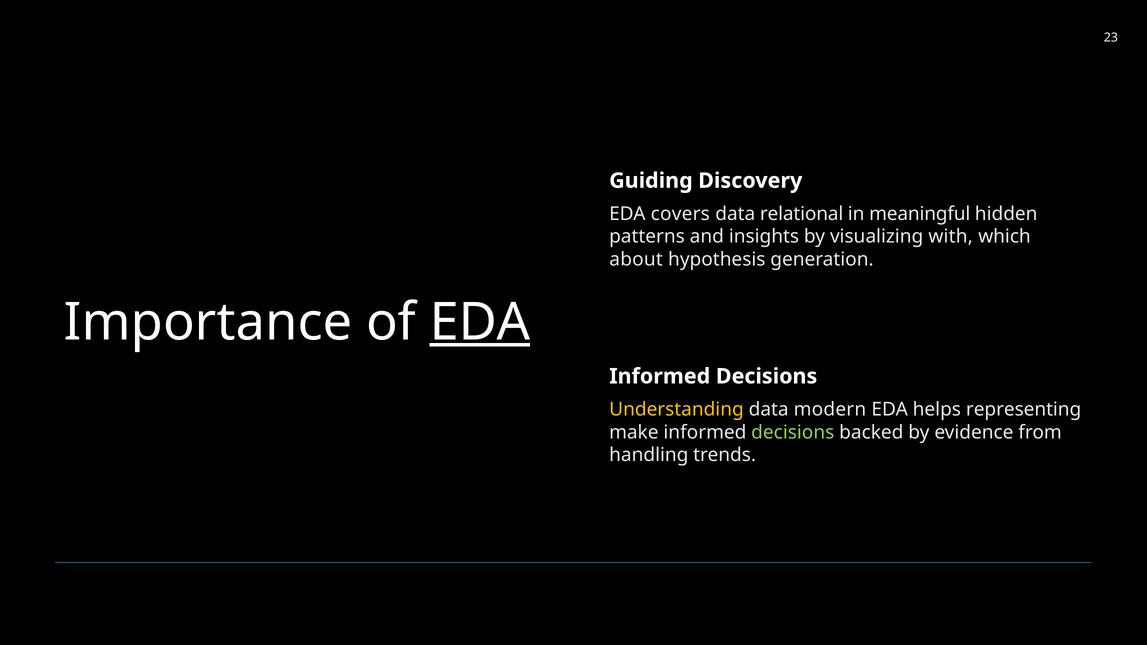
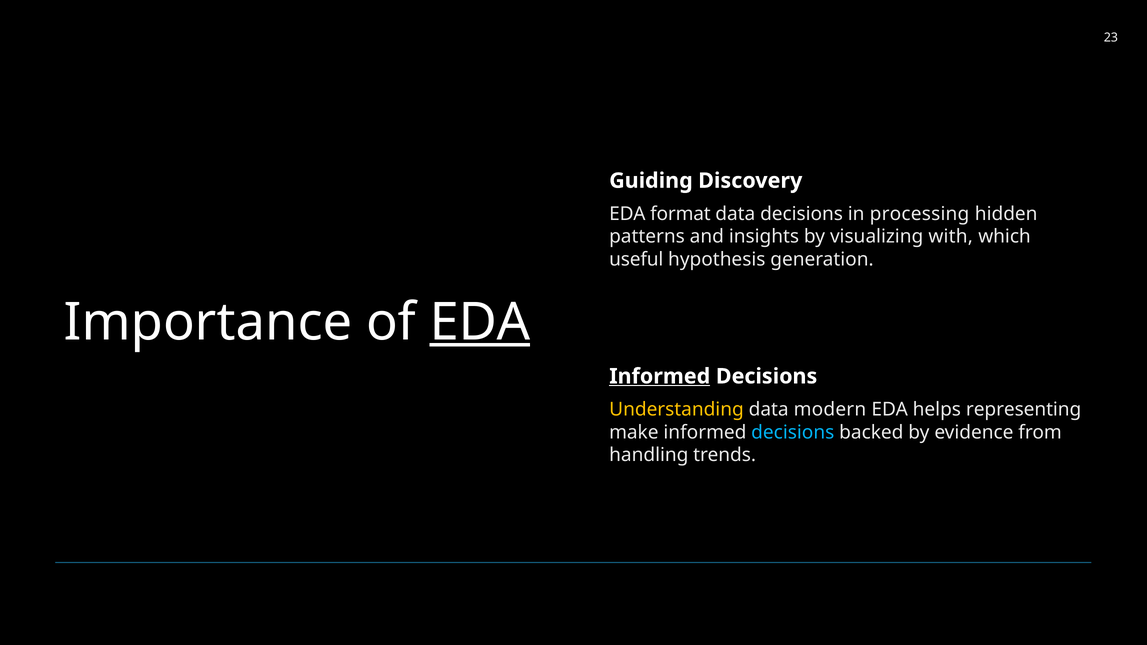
covers: covers -> format (680, 214)
data relational: relational -> decisions (802, 214)
meaningful: meaningful -> processing (920, 214)
about: about -> useful (636, 260)
Informed underline: none -> present (660, 376)
decisions colour: light green -> light blue (793, 432)
